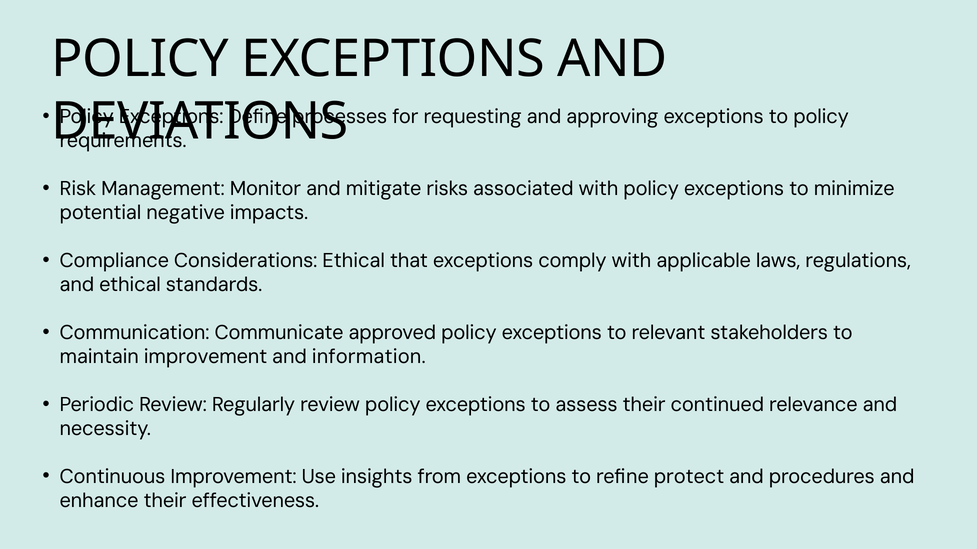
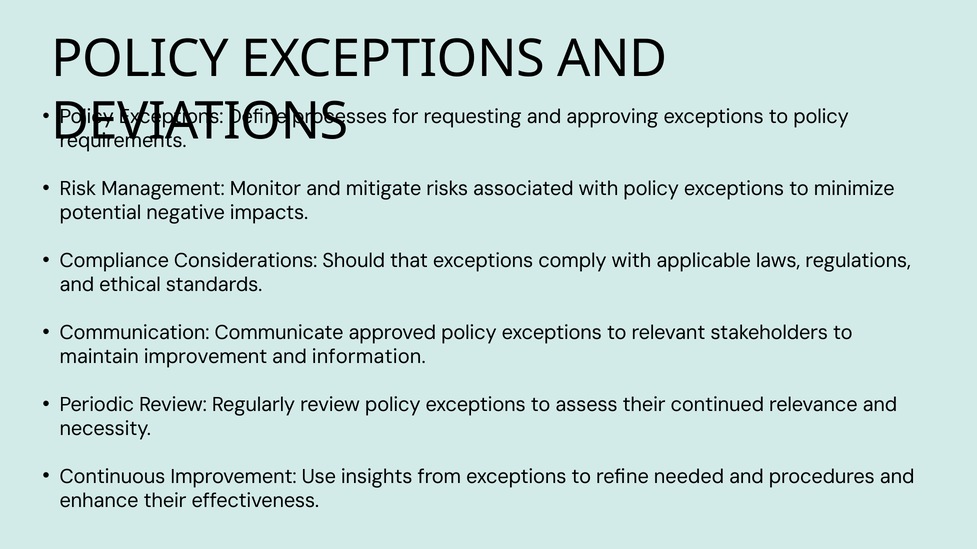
Considerations Ethical: Ethical -> Should (354, 261)
protect: protect -> needed (689, 477)
